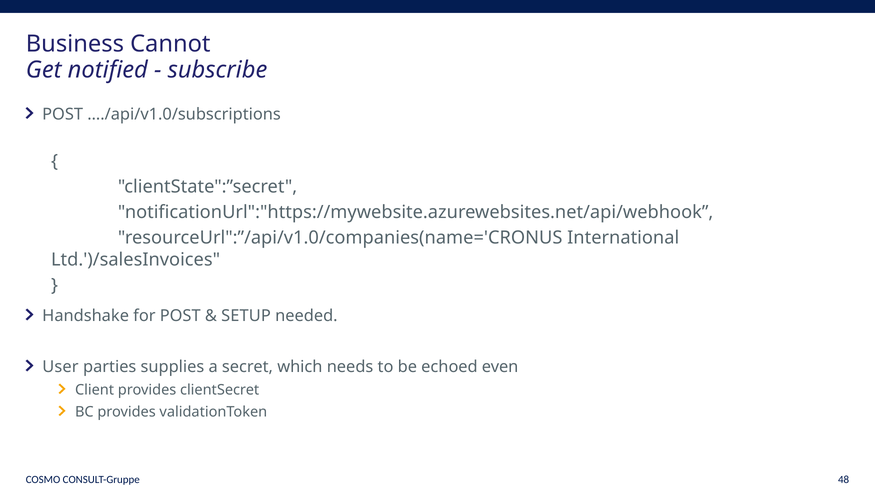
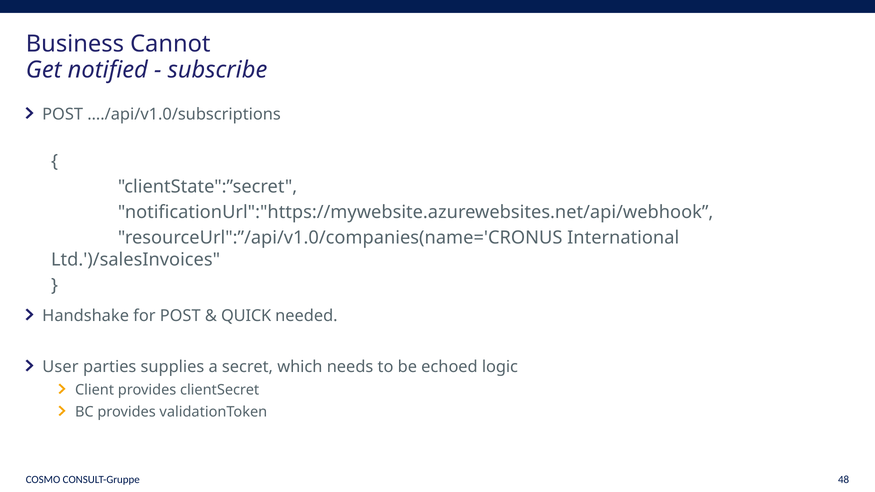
SETUP: SETUP -> QUICK (246, 316)
even: even -> logic (500, 367)
